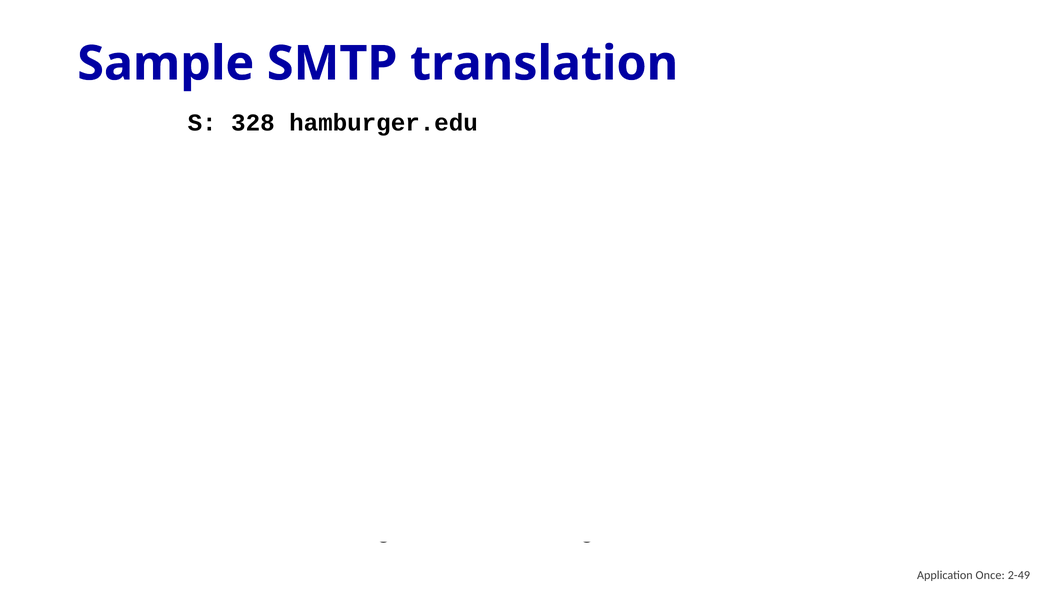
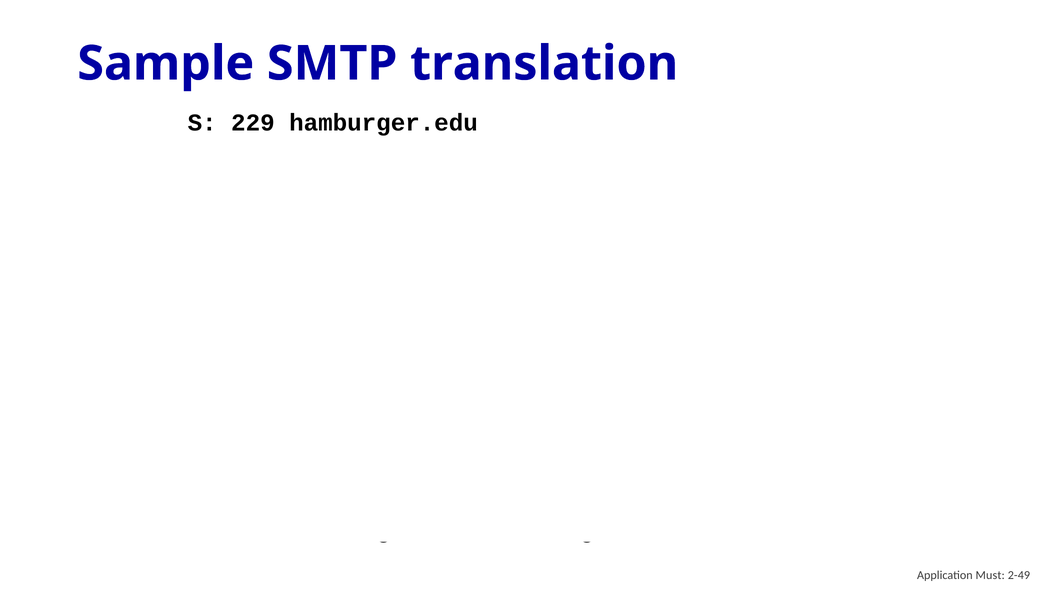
328: 328 -> 229 (253, 123)
Once: Once -> Must (990, 576)
